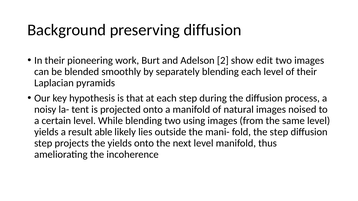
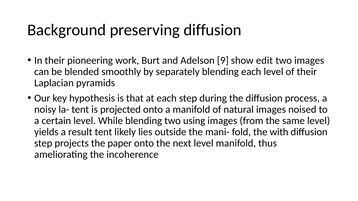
2: 2 -> 9 (223, 61)
result able: able -> tent (103, 132)
the step: step -> with (279, 132)
the yields: yields -> paper (120, 143)
